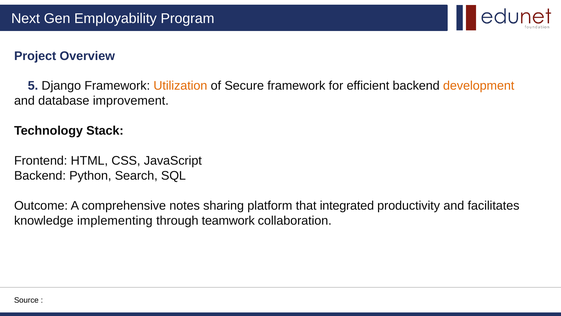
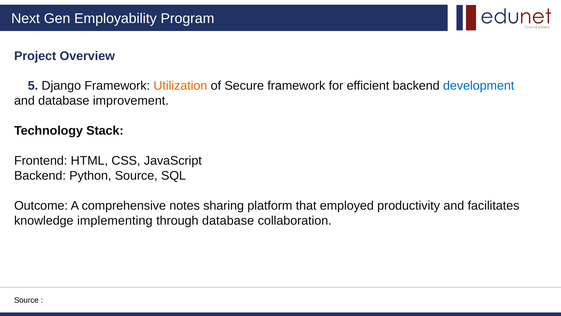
development colour: orange -> blue (479, 86)
Python Search: Search -> Source (136, 175)
integrated: integrated -> employed (347, 205)
through teamwork: teamwork -> database (228, 220)
